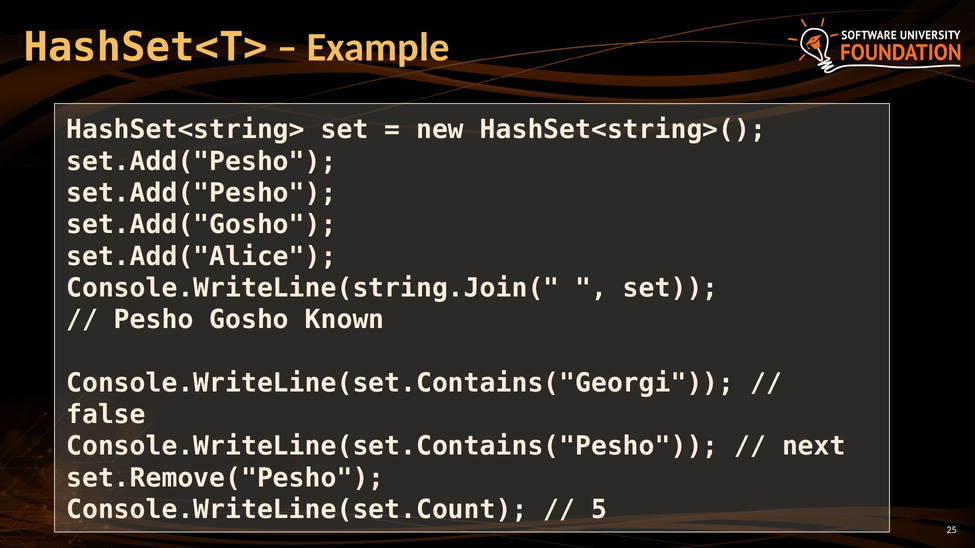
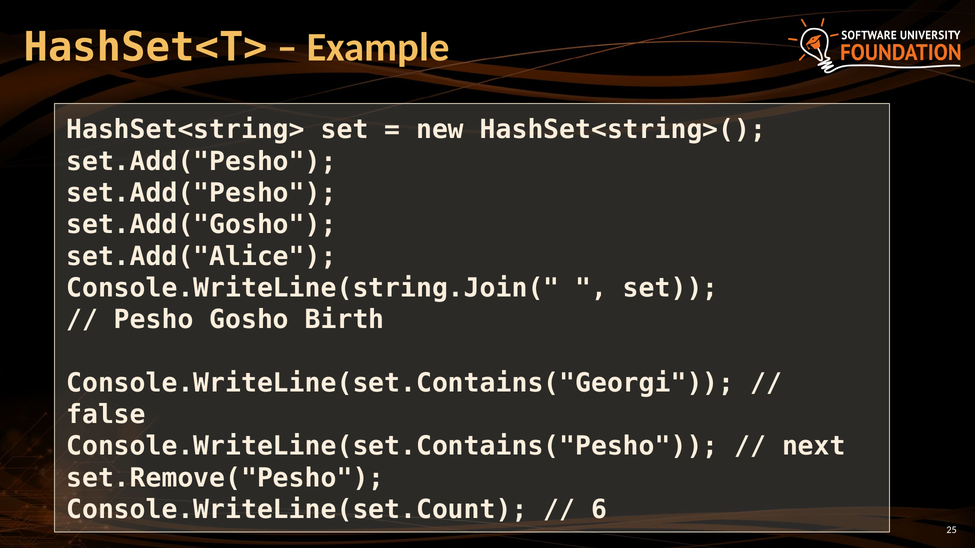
Known: Known -> Birth (345, 320)
5: 5 -> 6 (599, 510)
